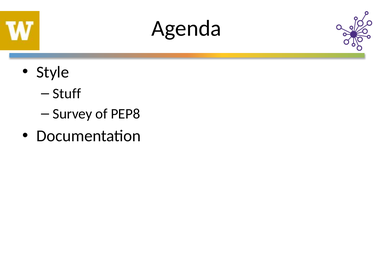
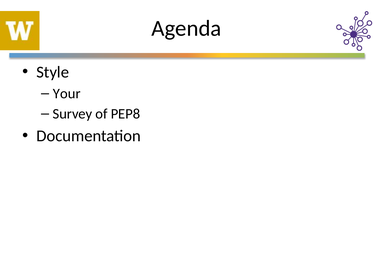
Stuff: Stuff -> Your (67, 93)
